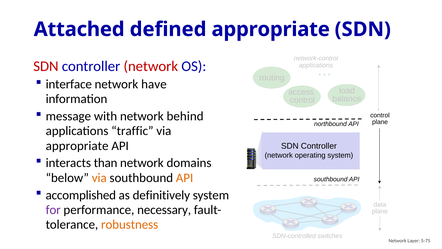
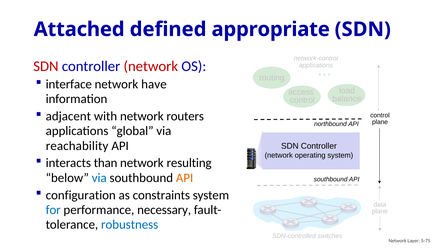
message: message -> adjacent (68, 116)
behind: behind -> routers (185, 116)
traffic: traffic -> global (132, 131)
appropriate: appropriate -> reachability (77, 146)
domains: domains -> resulting (189, 163)
via colour: orange -> blue (99, 178)
accomplished: accomplished -> configuration (81, 195)
definitively: definitively -> constraints (161, 195)
for colour: purple -> blue (53, 210)
robustness colour: orange -> blue (130, 224)
